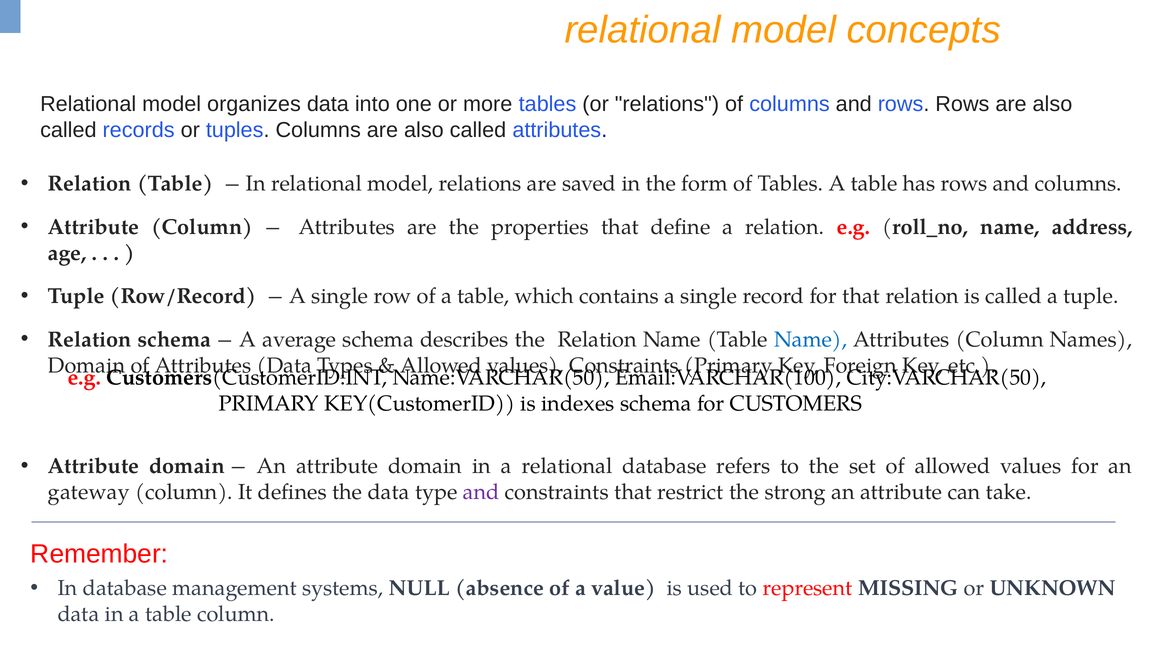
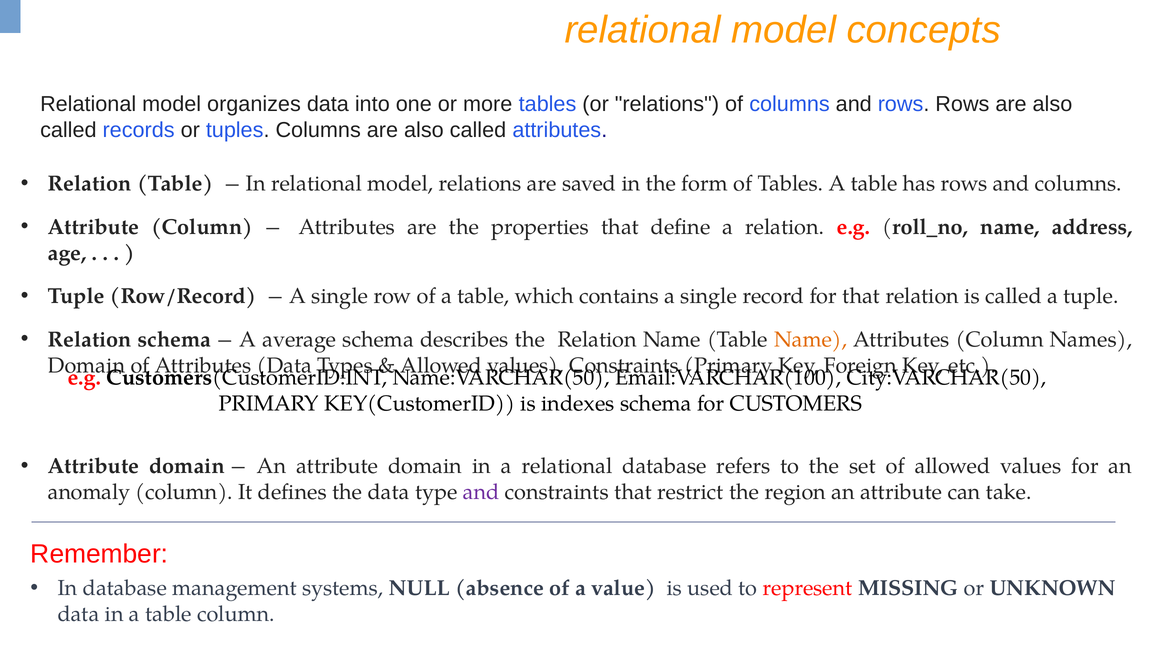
Name colour: blue -> orange (811, 339)
gateway: gateway -> anomaly (89, 492)
strong: strong -> region (795, 492)
